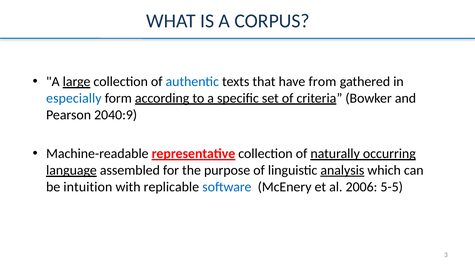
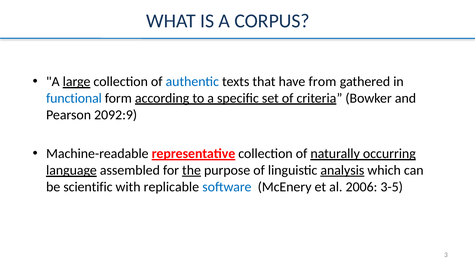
especially: especially -> functional (74, 98)
2040:9: 2040:9 -> 2092:9 (116, 115)
the underline: none -> present (192, 170)
intuition: intuition -> scientific (88, 187)
5-5: 5-5 -> 3-5 (392, 187)
